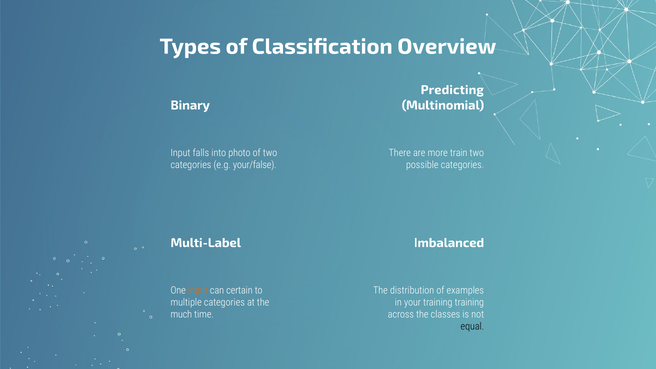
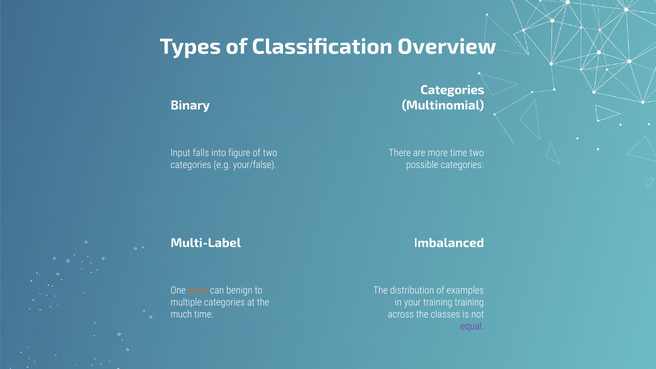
Predicting: Predicting -> Categories (452, 90)
photo: photo -> figure (239, 153)
more train: train -> time (459, 153)
certain: certain -> benign (239, 291)
equal colour: black -> purple (472, 327)
